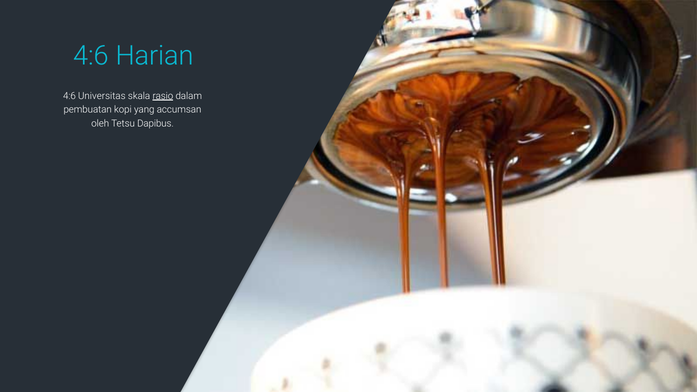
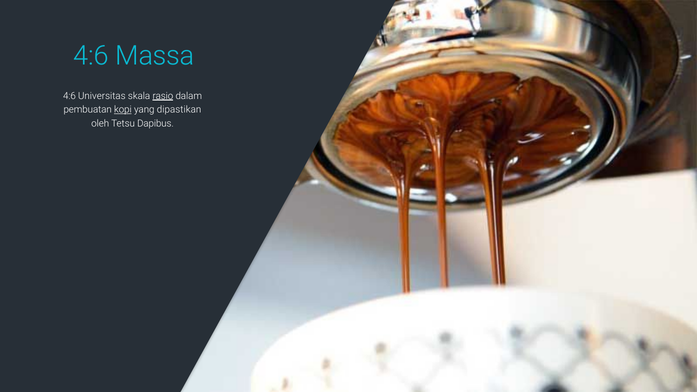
Harian: Harian -> Massa (155, 56)
kopi underline: none -> present (123, 110)
accumsan: accumsan -> dipastikan (179, 110)
